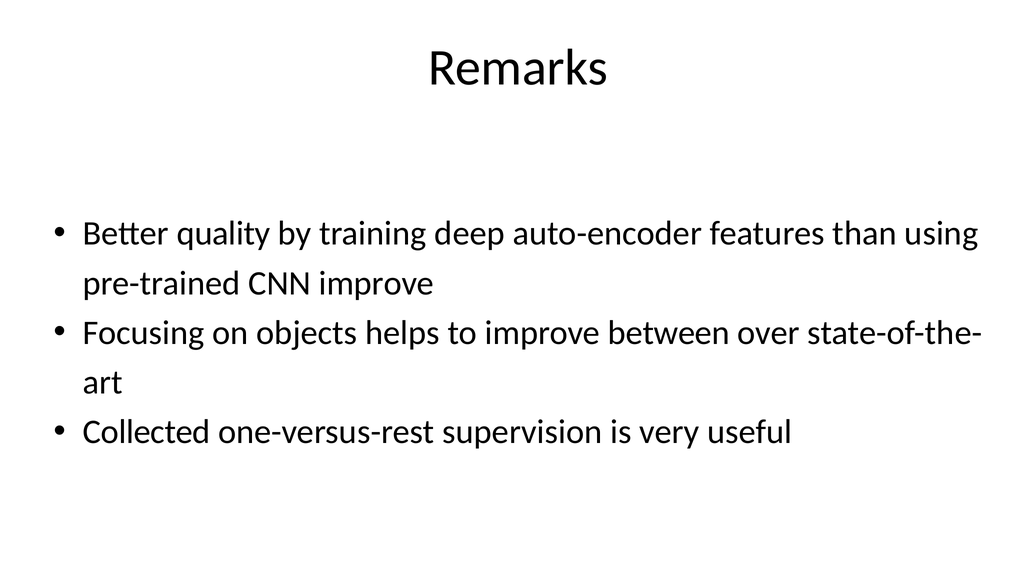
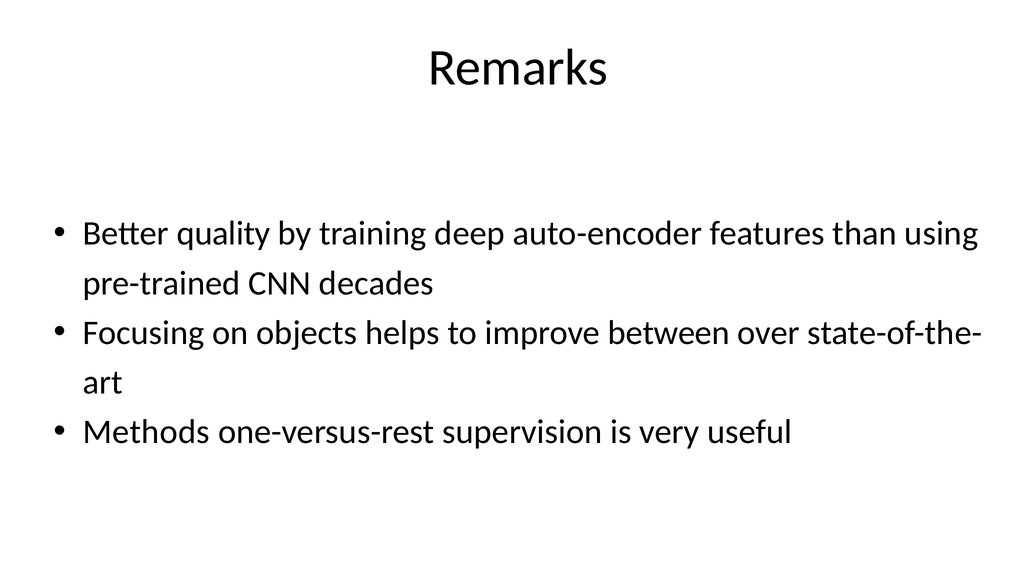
CNN improve: improve -> decades (376, 283)
Collected: Collected -> Methods (146, 432)
